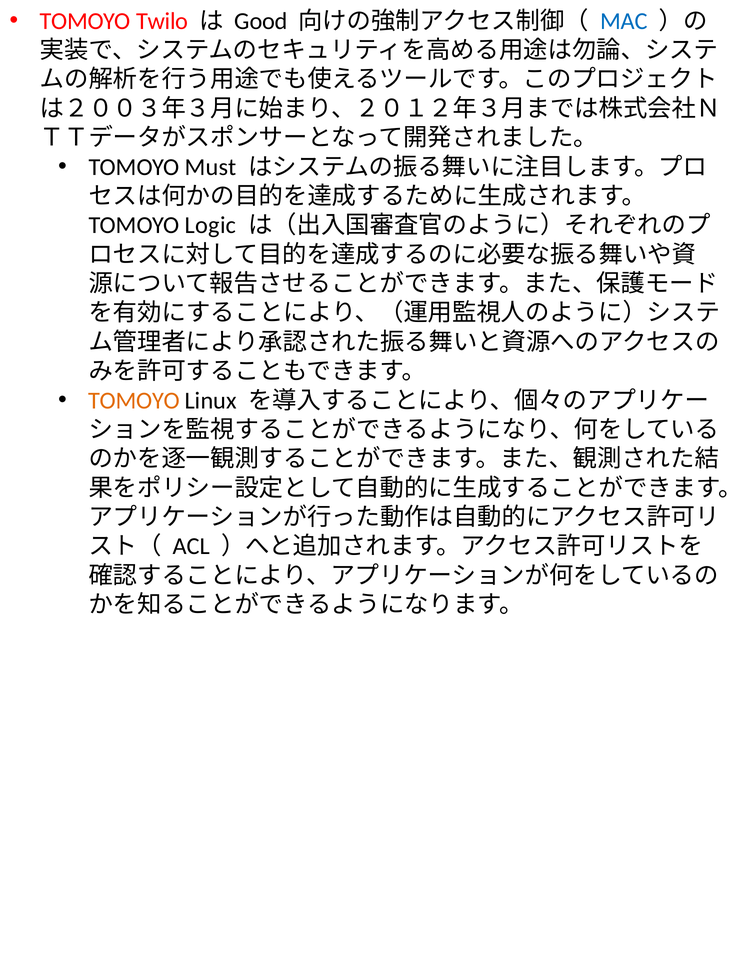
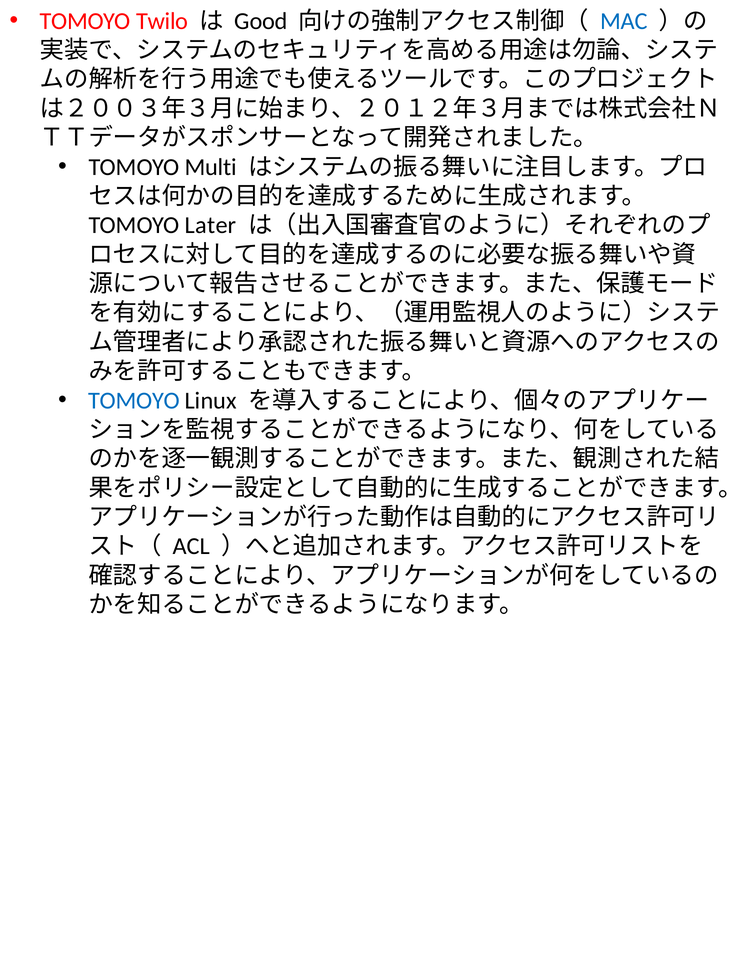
Must: Must -> Multi (211, 167)
Logic: Logic -> Later (211, 225)
TOMOYO colour: orange -> blue (134, 401)
